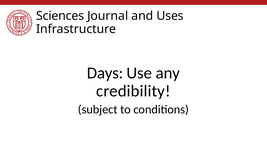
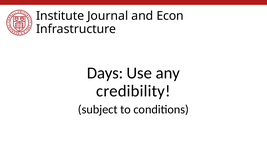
Sciences: Sciences -> Institute (60, 16)
Uses: Uses -> Econ (170, 16)
